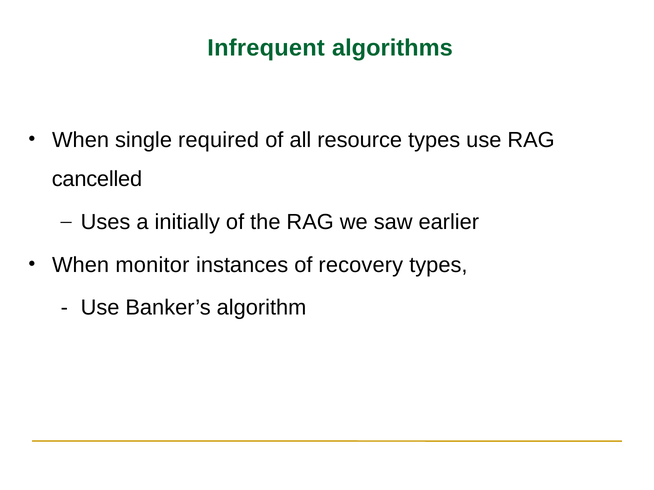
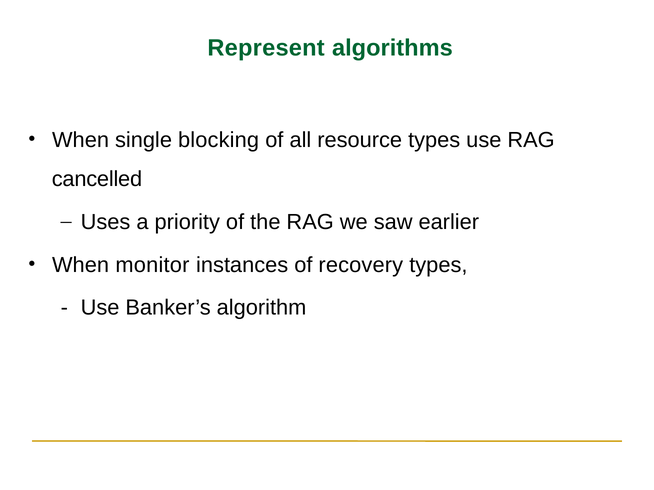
Infrequent: Infrequent -> Represent (266, 48)
required: required -> blocking (219, 140)
initially: initially -> priority (187, 222)
